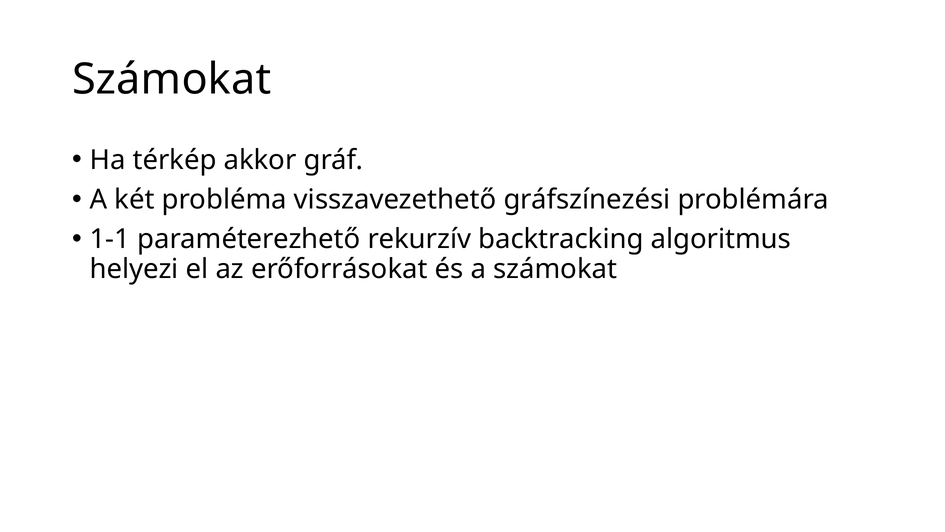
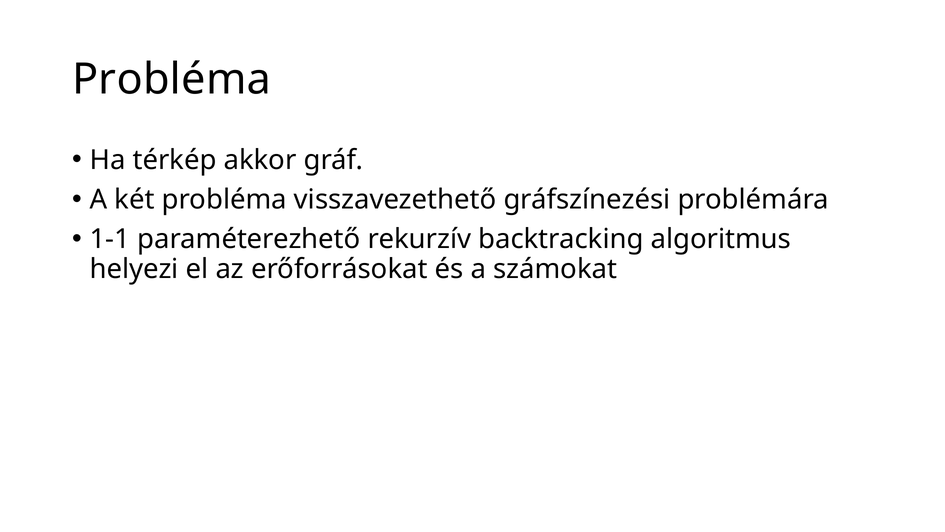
Számokat: Számokat -> Probléma (172, 79)
